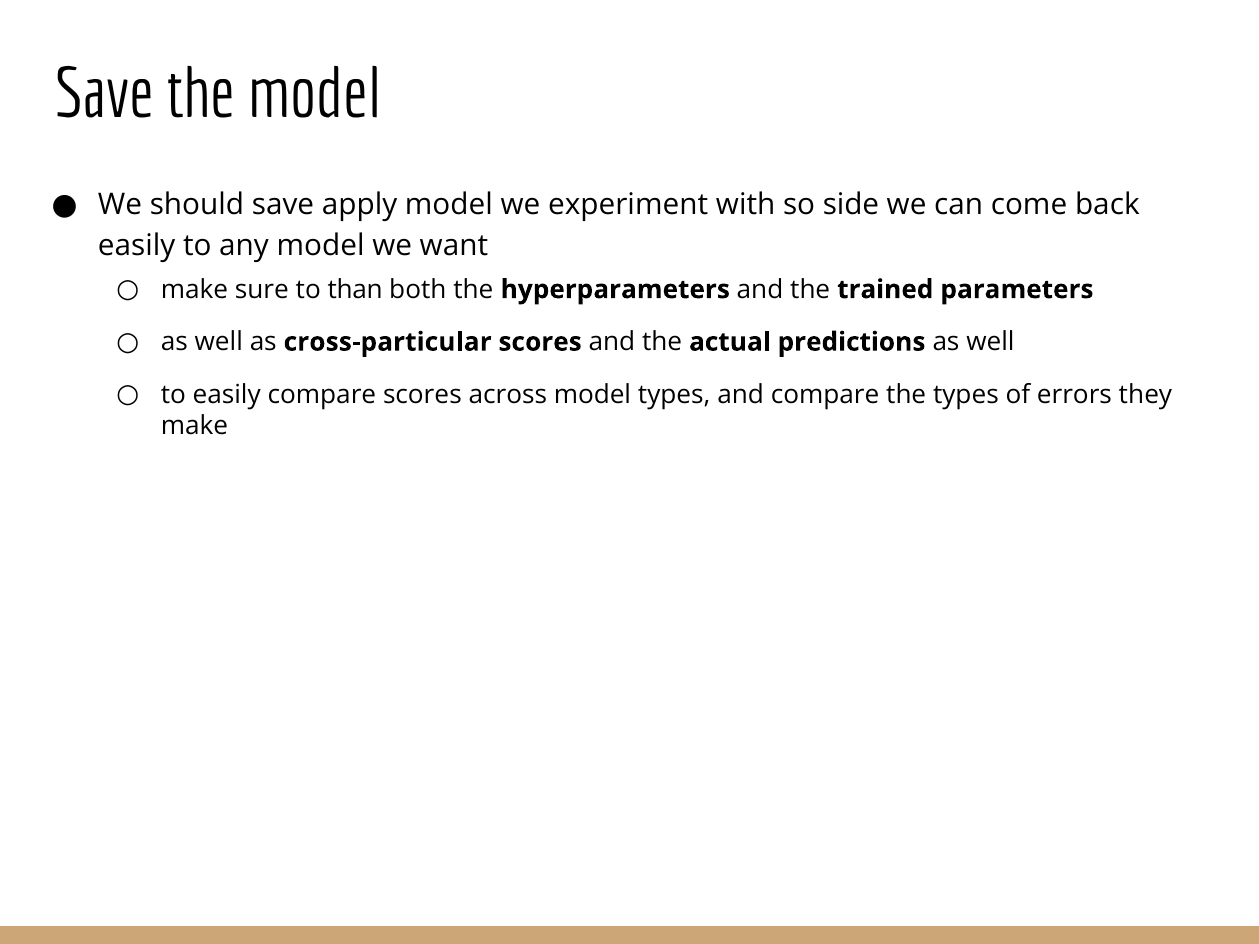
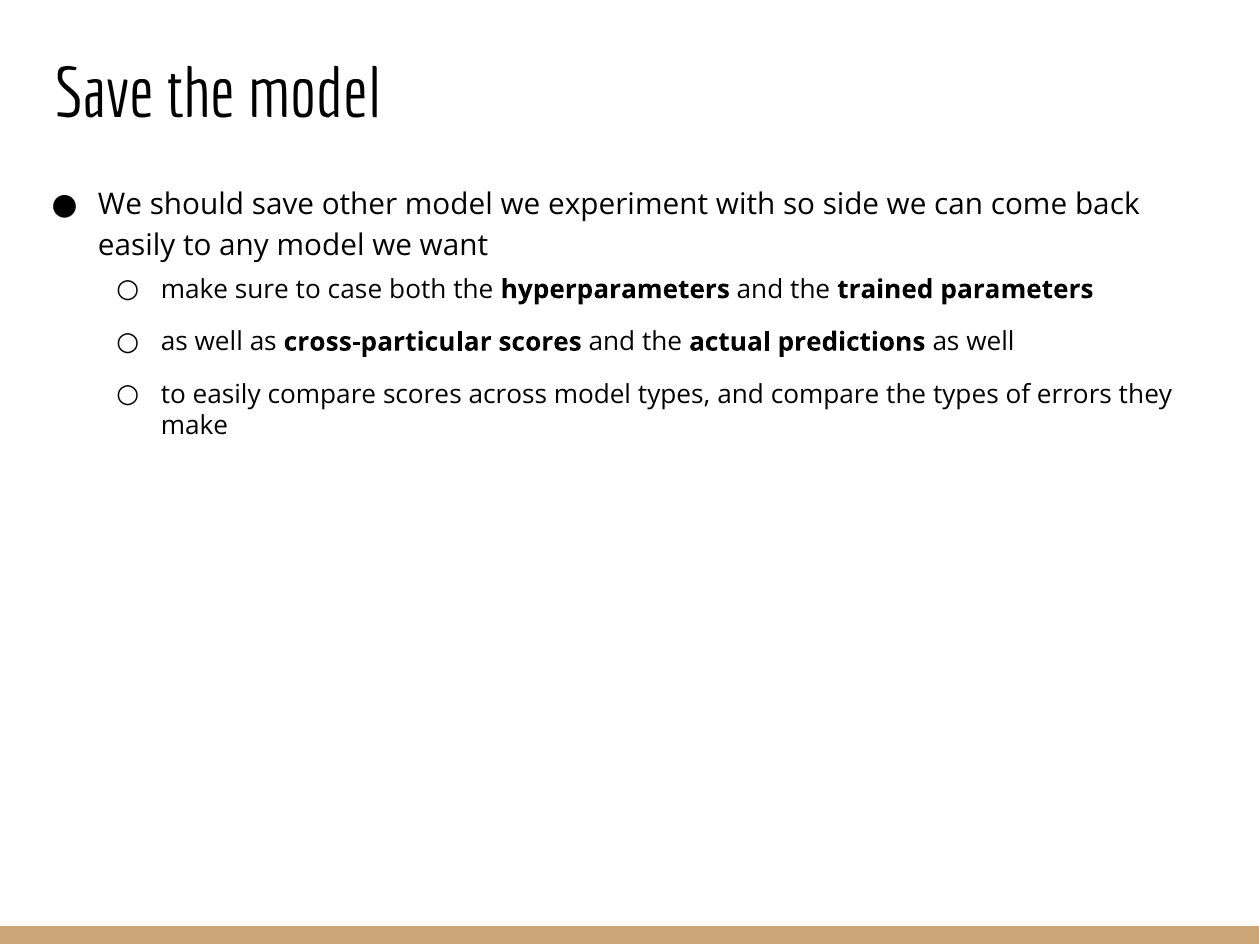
apply: apply -> other (360, 205)
than: than -> case (355, 290)
